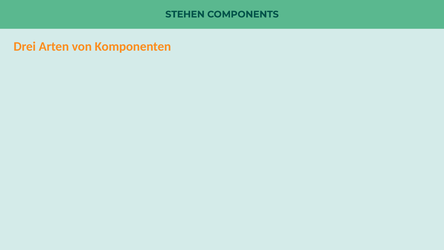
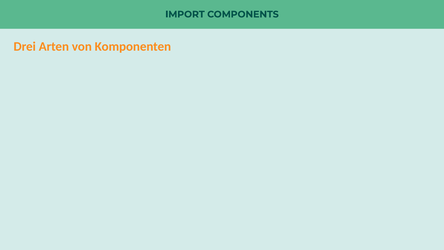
STEHEN: STEHEN -> IMPORT (185, 14)
